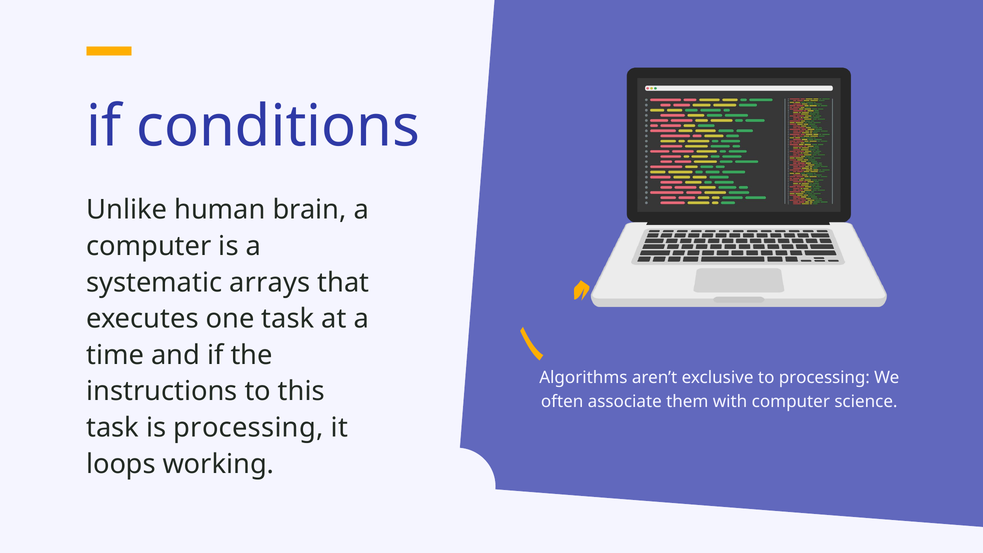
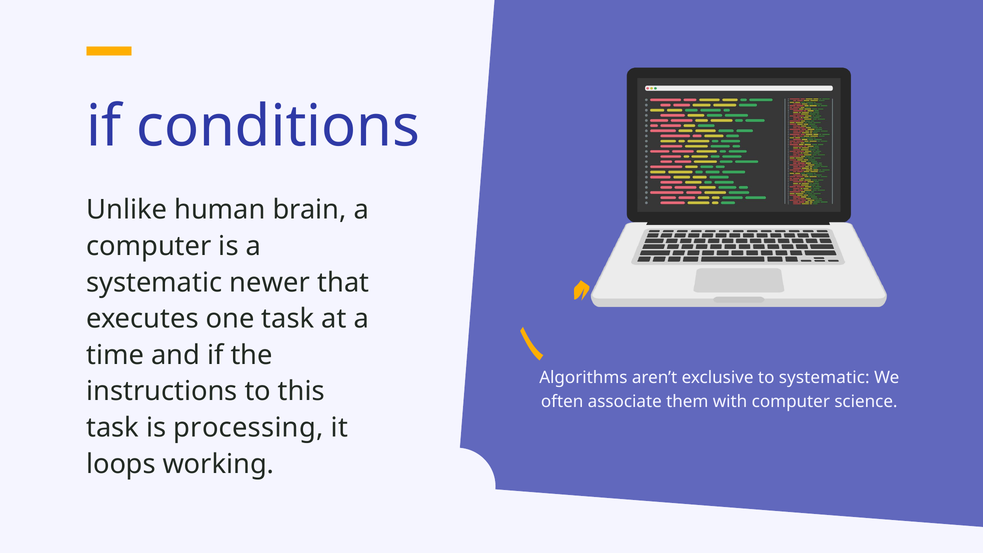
arrays: arrays -> newer (270, 283)
to processing: processing -> systematic (824, 378)
